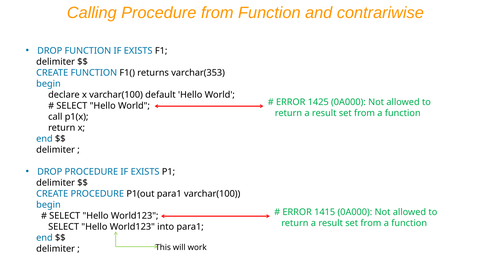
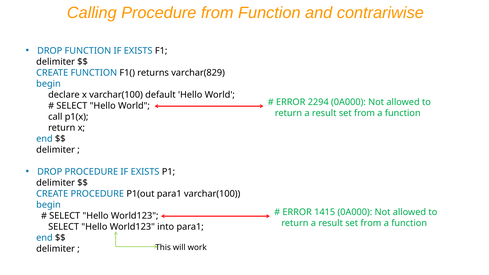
varchar(353: varchar(353 -> varchar(829 (198, 73)
1425: 1425 -> 2294 (318, 102)
